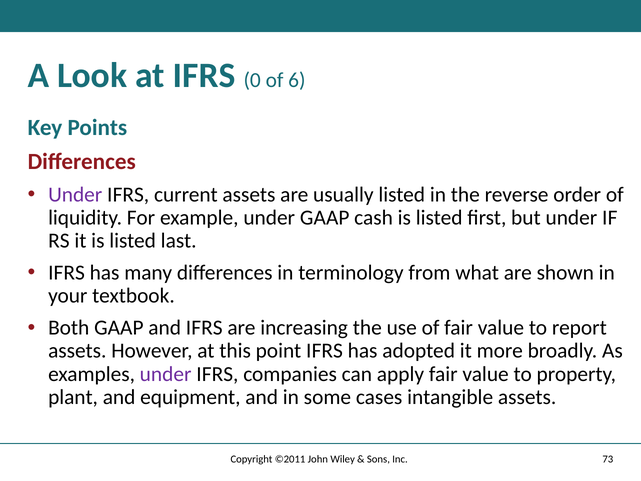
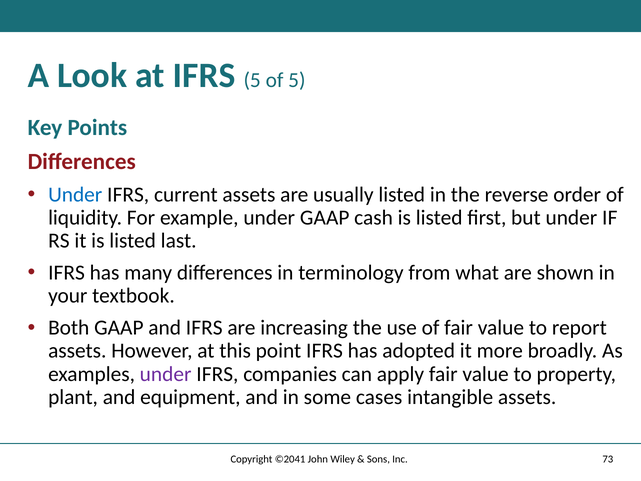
S 0: 0 -> 5 (252, 80)
of 6: 6 -> 5 (297, 80)
Under colour: purple -> blue (75, 195)
©2011: ©2011 -> ©2041 (290, 459)
